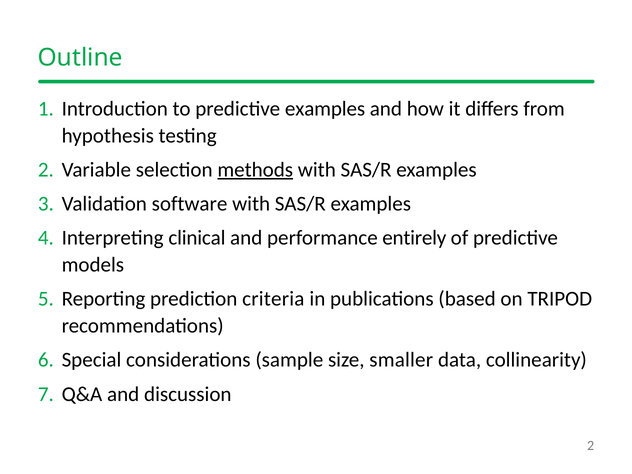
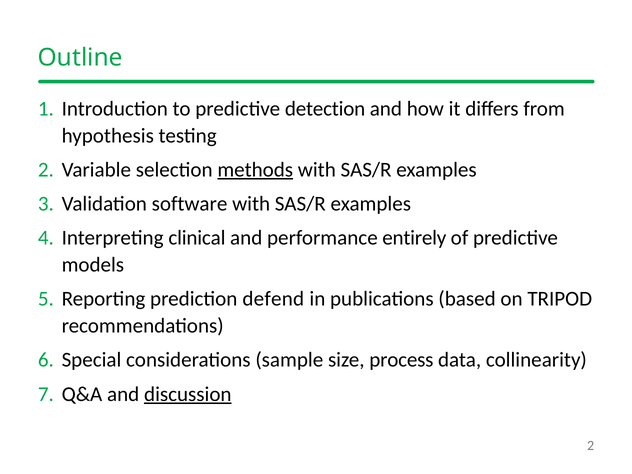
predictive examples: examples -> detection (325, 109)
criteria: criteria -> defend (273, 299)
smaller: smaller -> process (401, 360)
discussion underline: none -> present (188, 394)
